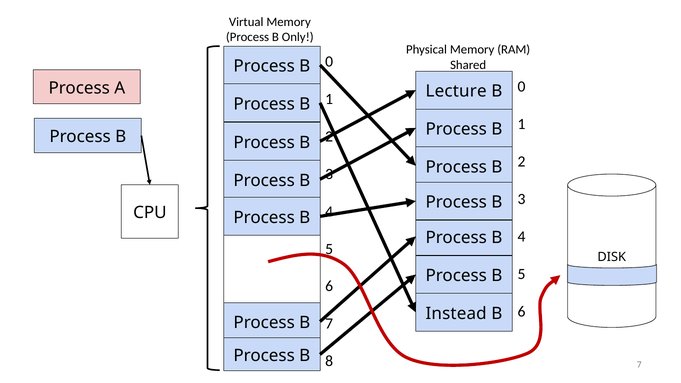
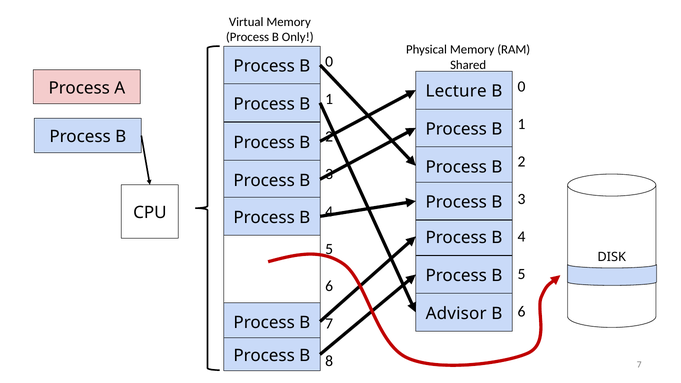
Instead: Instead -> Advisor (456, 314)
